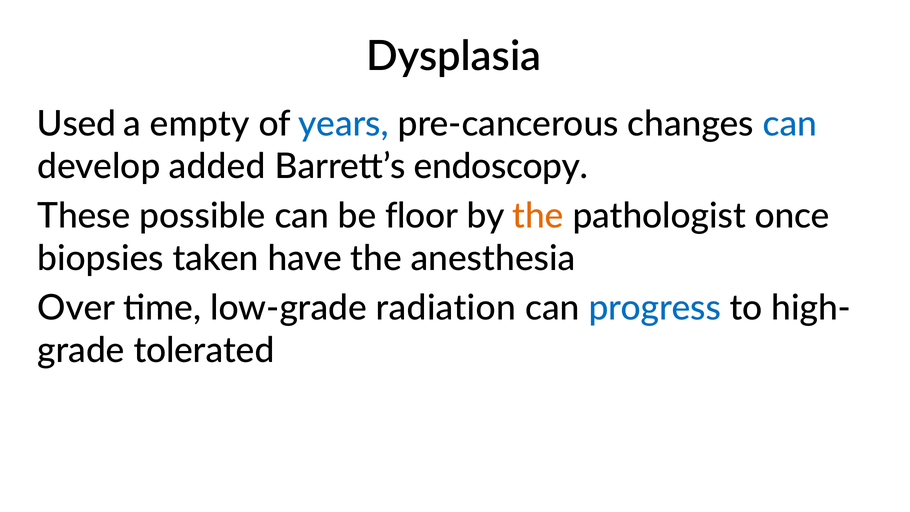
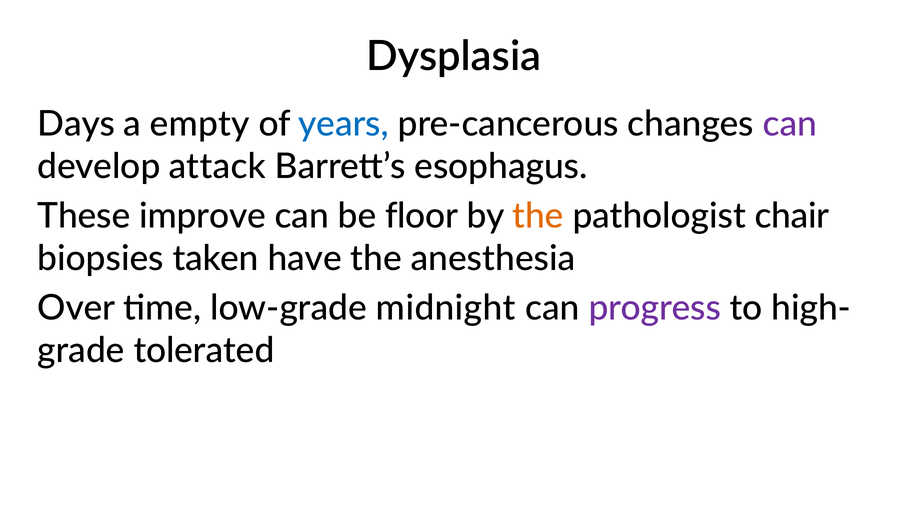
Used: Used -> Days (76, 124)
can colour: blue -> purple (790, 124)
added: added -> attack (217, 166)
endoscopy: endoscopy -> esophagus (501, 166)
possible: possible -> improve (203, 216)
once: once -> chair (792, 216)
radiation: radiation -> midnight (446, 308)
progress colour: blue -> purple (655, 308)
